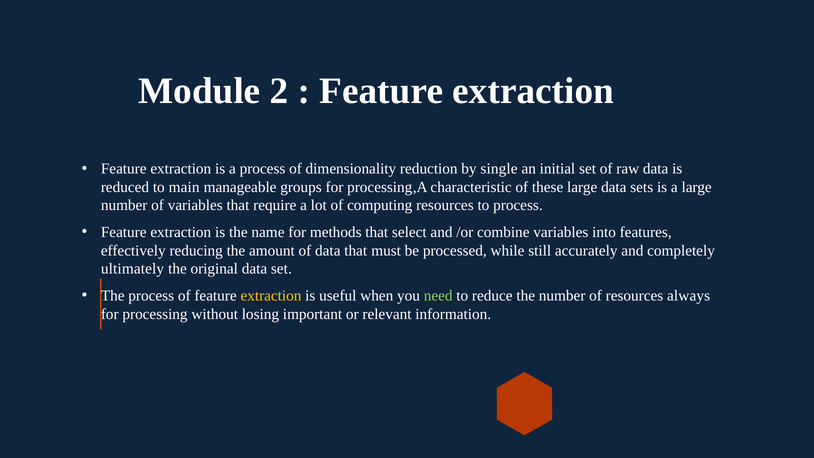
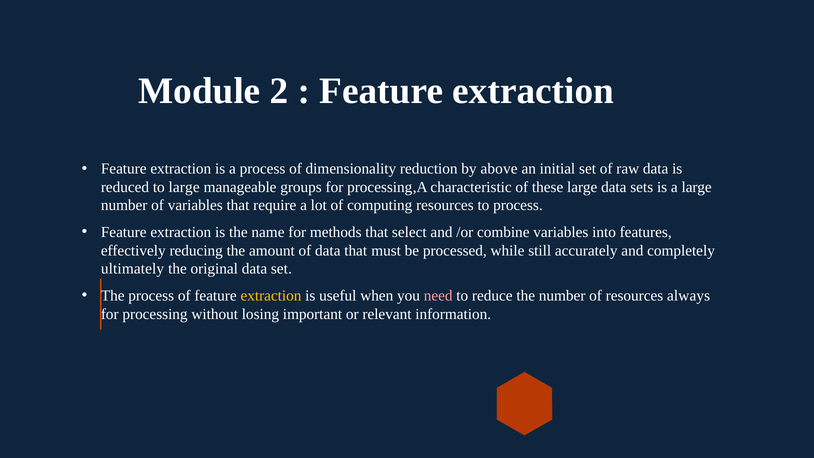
single: single -> above (499, 169)
to main: main -> large (184, 187)
need colour: light green -> pink (438, 296)
